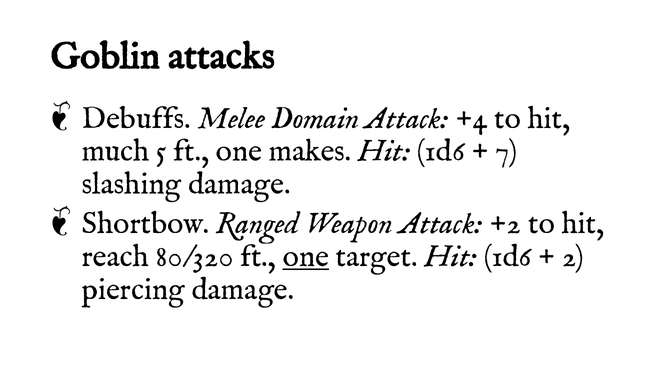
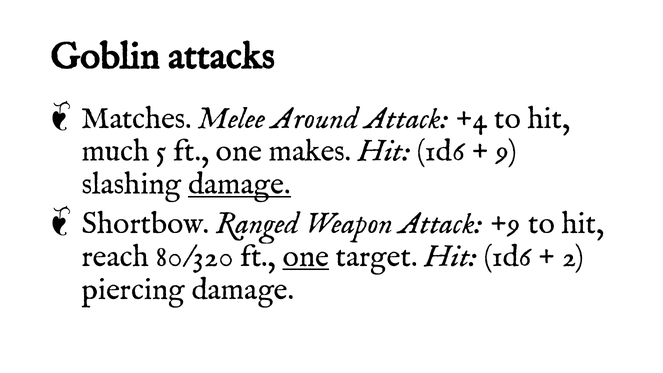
Debuffs: Debuffs -> Matches (136, 118)
Domain: Domain -> Around (315, 118)
7: 7 -> 9 (506, 151)
damage underline: none -> present (239, 184)
+2: +2 -> +9 (505, 223)
